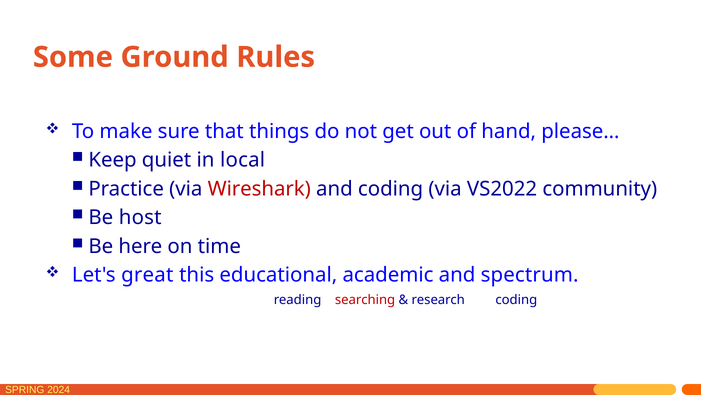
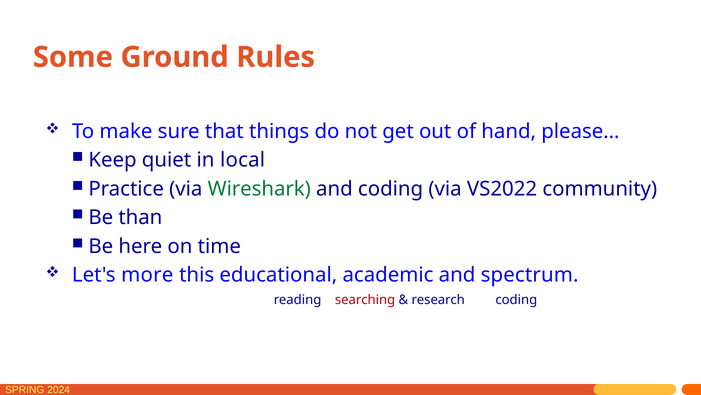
Wireshark colour: red -> green (259, 189)
host: host -> than (140, 217)
great: great -> more (147, 275)
